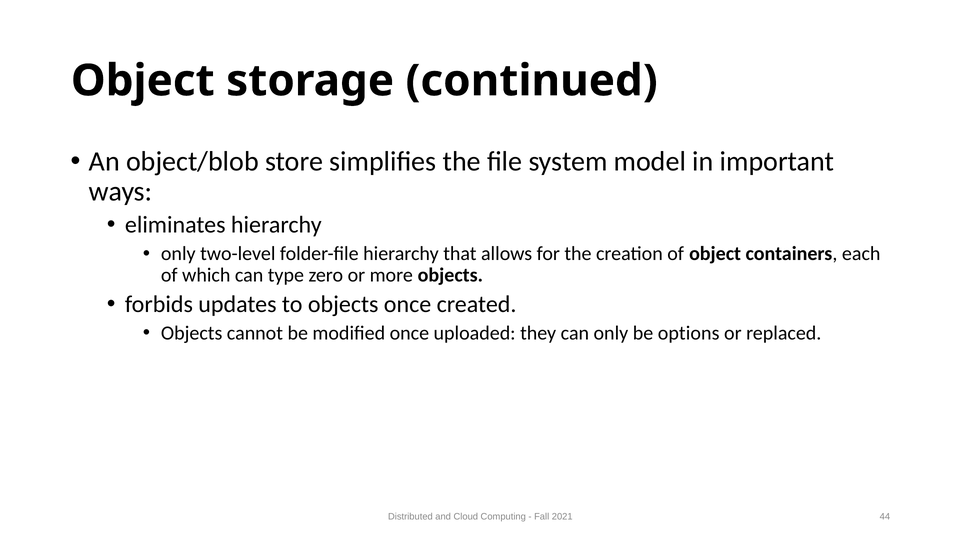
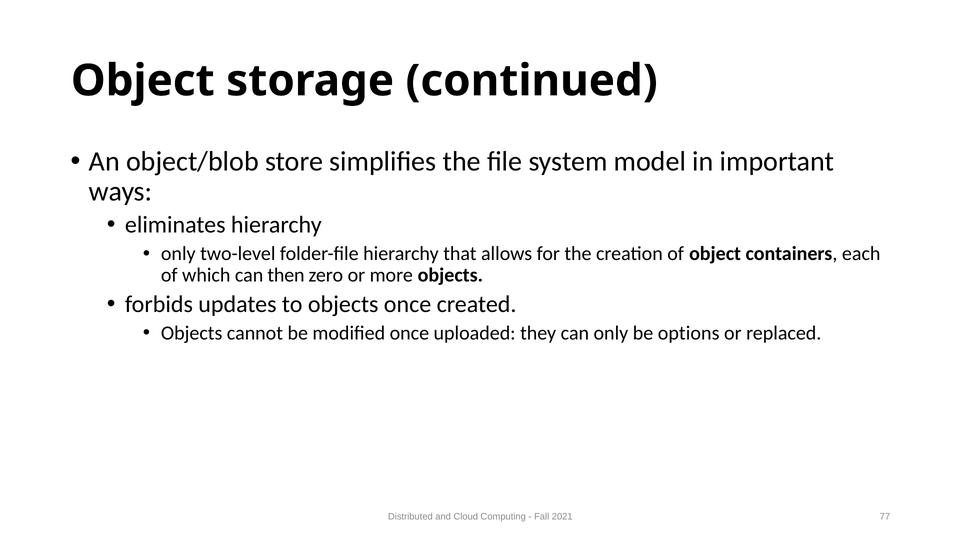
type: type -> then (286, 275)
44: 44 -> 77 (885, 516)
